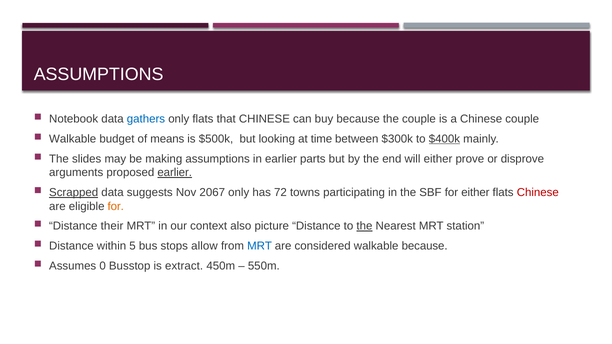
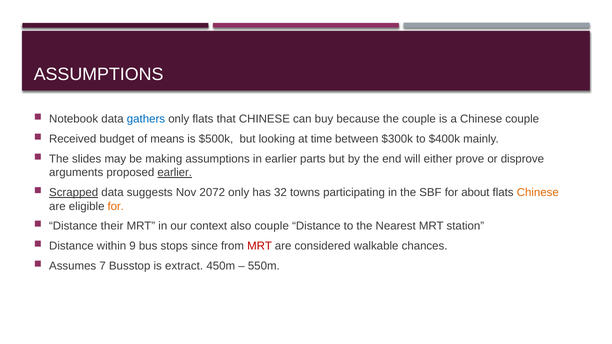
Walkable: Walkable -> Received (73, 139)
$400k underline: present -> none (444, 139)
2067: 2067 -> 2072 (212, 193)
72: 72 -> 32 (280, 193)
for either: either -> about (475, 193)
Chinese colour: red -> orange (538, 193)
also picture: picture -> couple (272, 226)
the underline: present -> none (364, 226)
5: 5 -> 9 (133, 246)
allow: allow -> since (205, 246)
MRT colour: blue -> red (260, 246)
walkable because: because -> chances (425, 246)
0: 0 -> 7 (103, 266)
